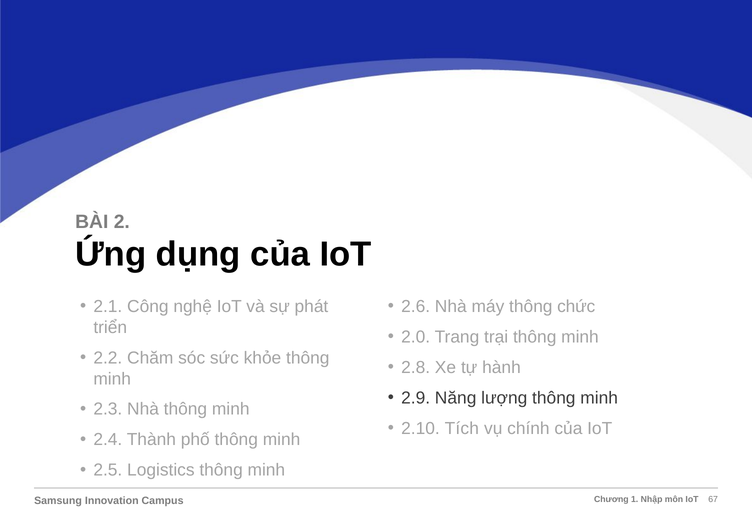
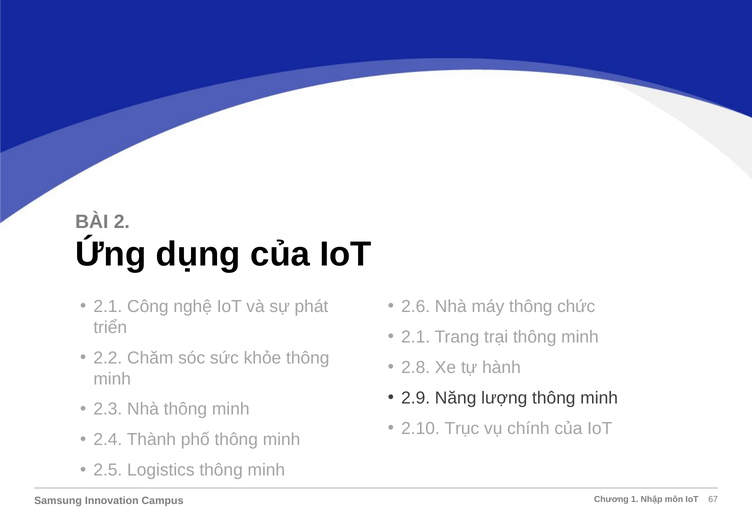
2.0: 2.0 -> 2.1 (416, 337)
Tích: Tích -> Trục (462, 428)
